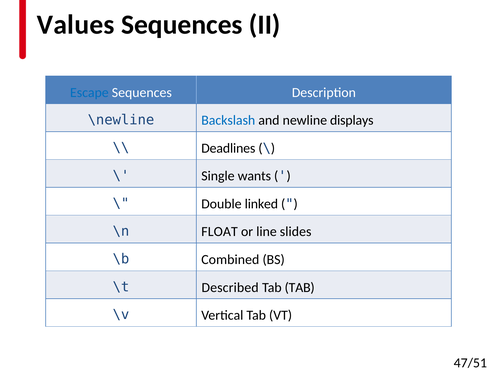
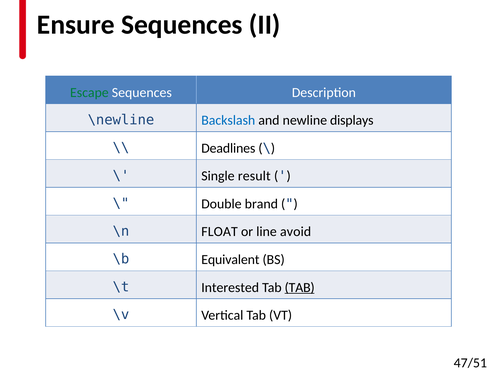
Values: Values -> Ensure (76, 25)
Escape colour: blue -> green (89, 92)
wants: wants -> result (254, 176)
linked: linked -> brand (261, 204)
slides: slides -> avoid (296, 232)
Combined: Combined -> Equivalent (230, 259)
Described: Described -> Interested (230, 287)
TAB underline: none -> present (300, 287)
